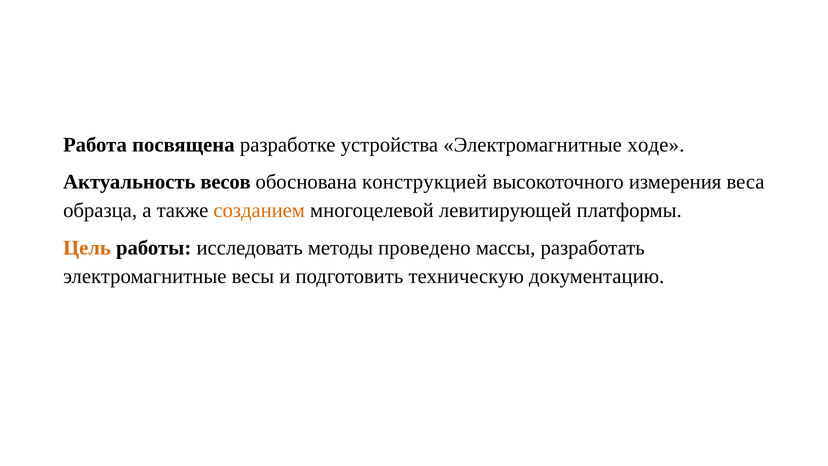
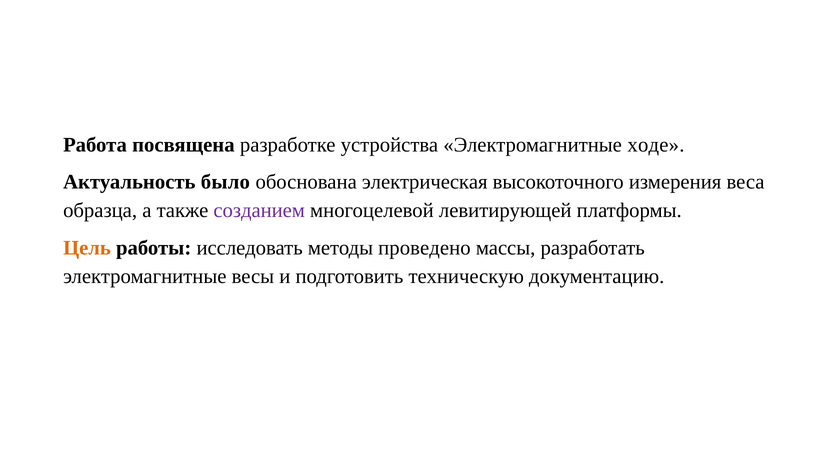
весов: весов -> было (225, 182)
конструкцией: конструкцией -> электрическая (425, 182)
созданием colour: orange -> purple (259, 210)
